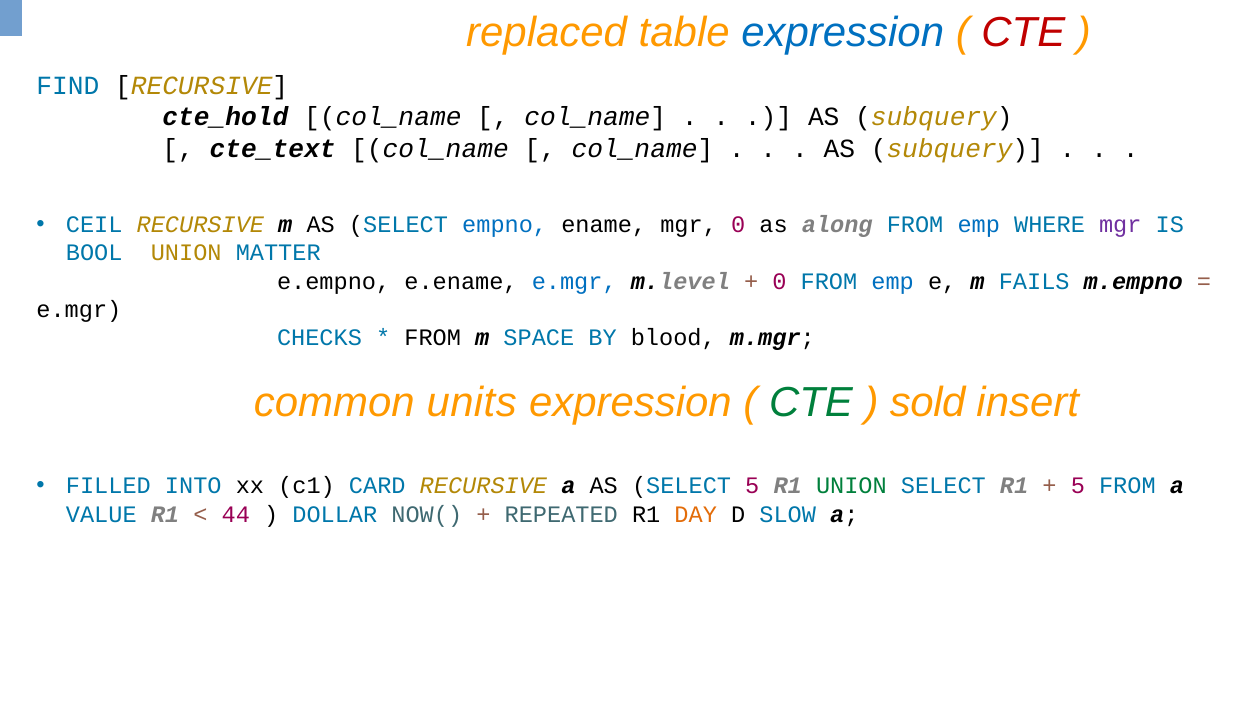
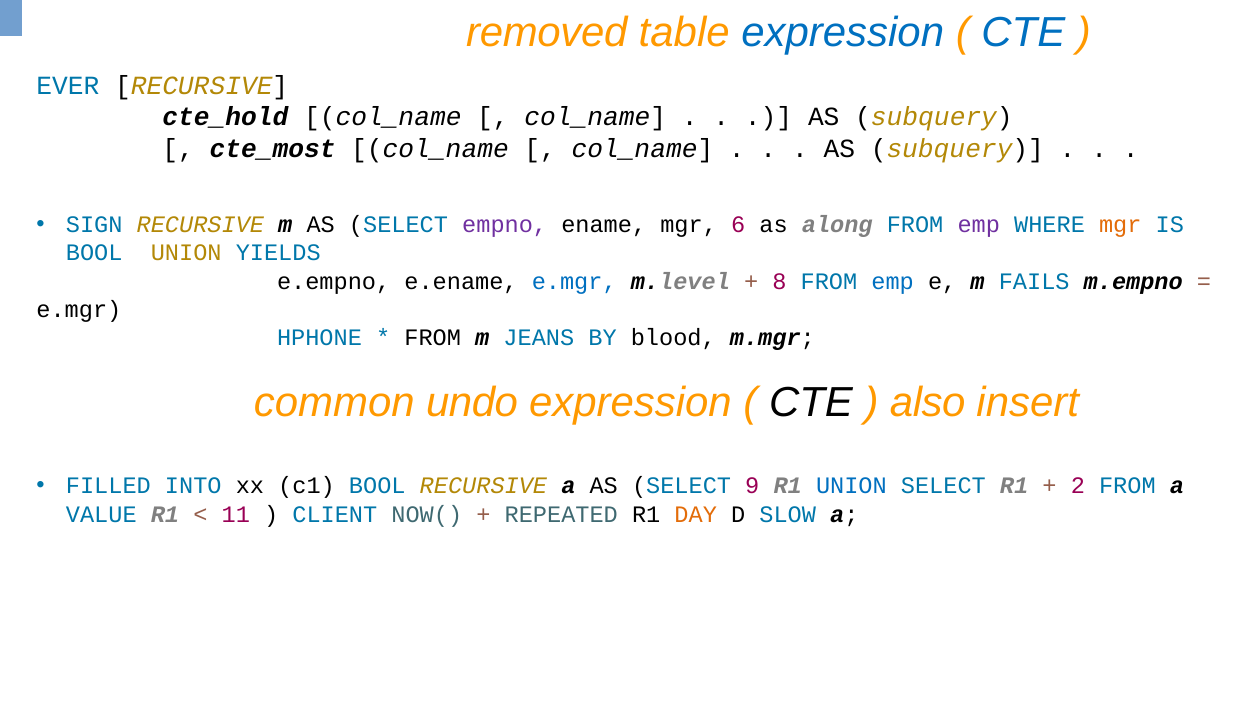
replaced: replaced -> removed (547, 33)
CTE colour: red -> blue (1023, 33)
FIND: FIND -> EVER (68, 85)
cte_text: cte_text -> cte_most (273, 148)
CEIL: CEIL -> SIGN (94, 225)
empno colour: blue -> purple (505, 225)
mgr 0: 0 -> 6 (738, 225)
emp colour: blue -> purple (979, 225)
mgr colour: purple -> orange (1120, 225)
MATTER: MATTER -> YIELDS (278, 253)
0: 0 -> 8 (779, 281)
CHECKS: CHECKS -> HPHONE (319, 338)
SPACE: SPACE -> JEANS (539, 338)
units: units -> undo (472, 403)
CTE colour: green -> black (811, 403)
sold: sold -> also (928, 403)
c1 CARD: CARD -> BOOL (377, 486)
SELECT 5: 5 -> 9 (752, 486)
UNION colour: green -> blue (851, 486)
5: 5 -> 2 (1078, 486)
44: 44 -> 11 (236, 514)
DOLLAR: DOLLAR -> CLIENT (335, 514)
